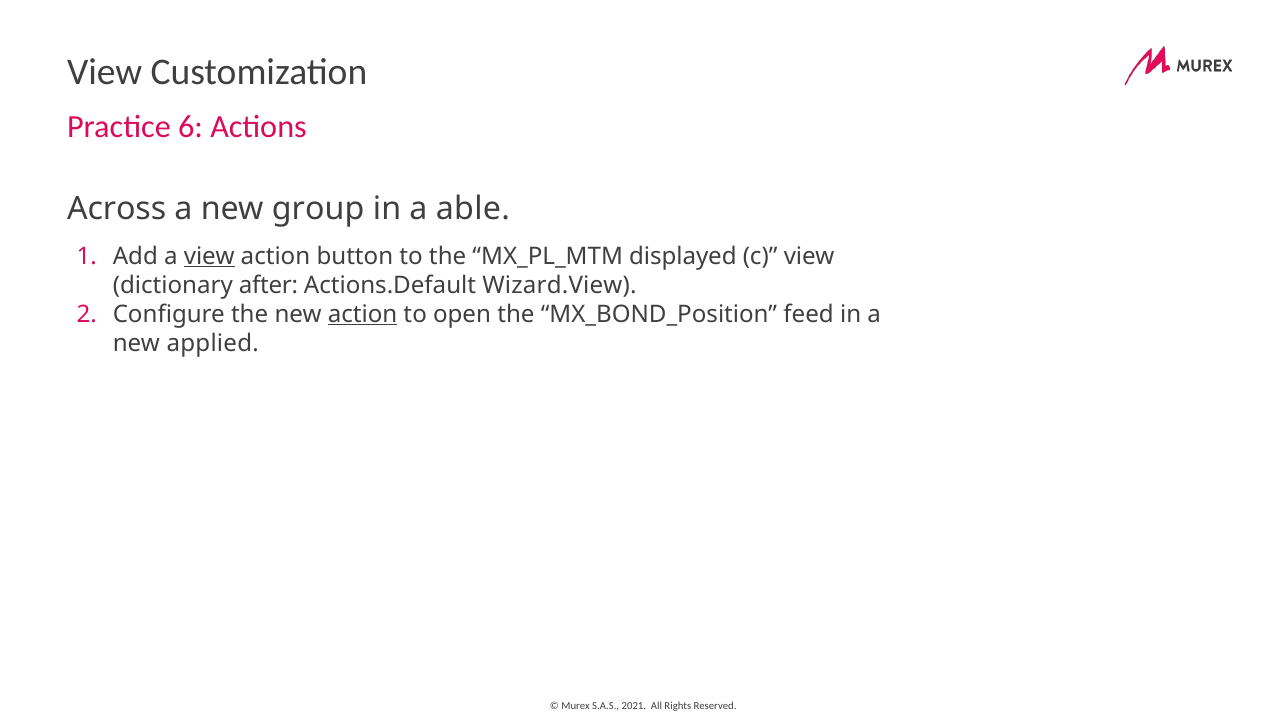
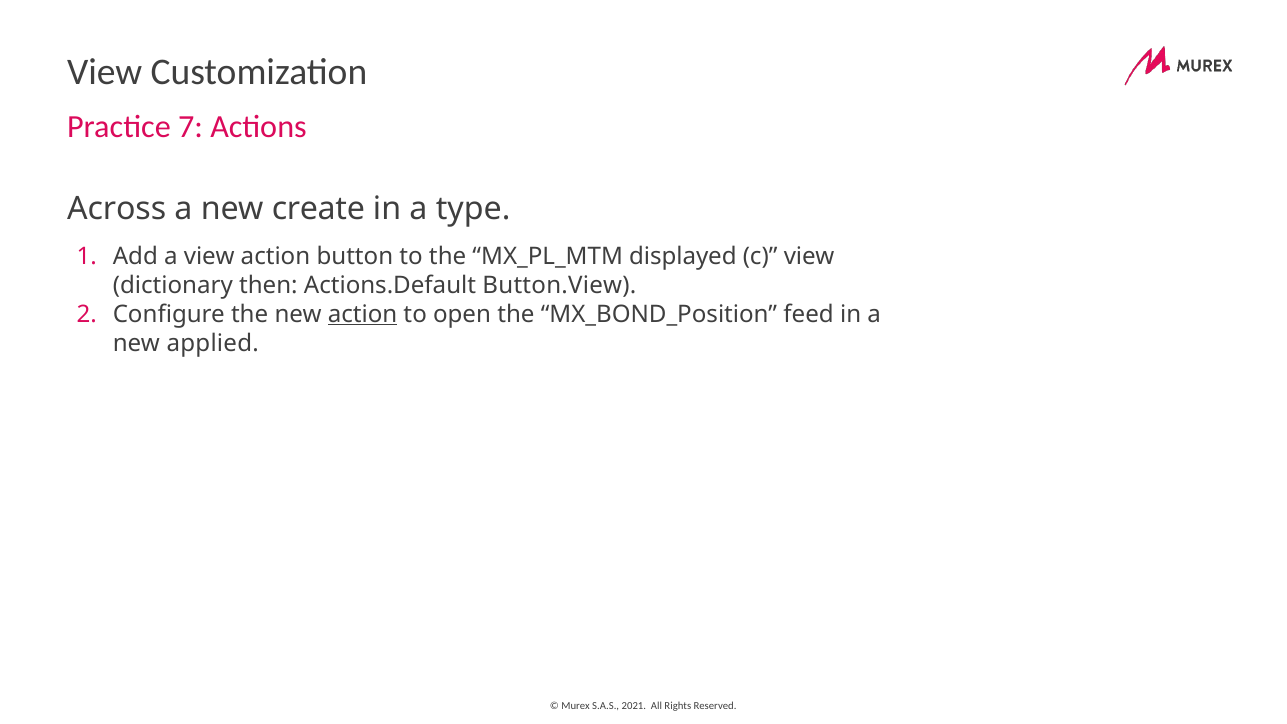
6: 6 -> 7 (191, 127)
group: group -> create (318, 209)
able: able -> type (473, 209)
view underline: present -> none (209, 256)
after: after -> then (268, 285)
Wizard.View: Wizard.View -> Button.View (559, 285)
